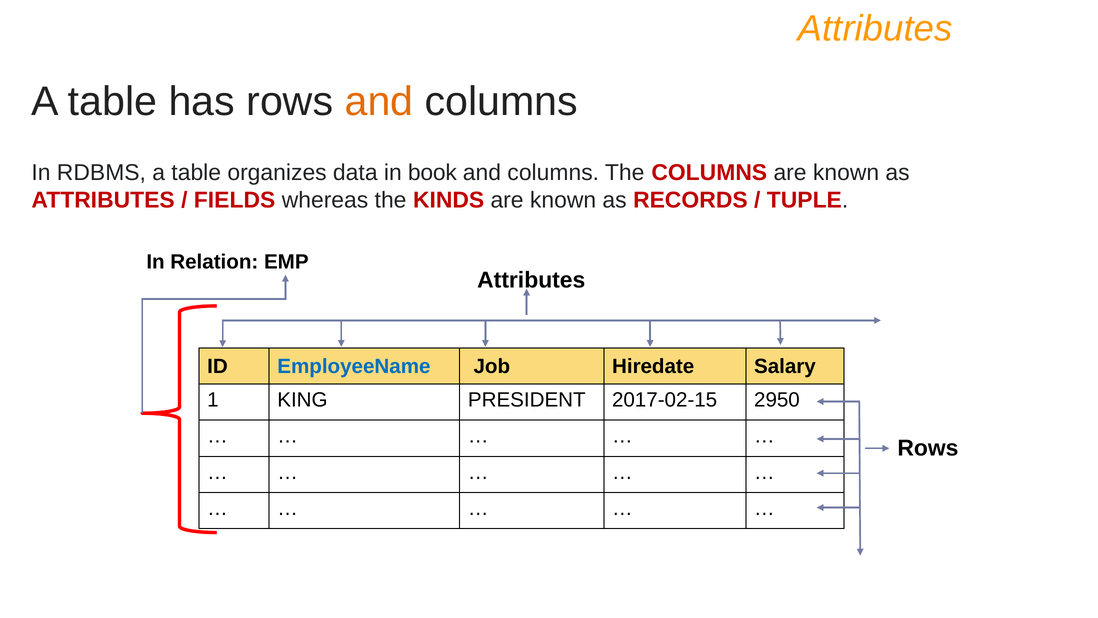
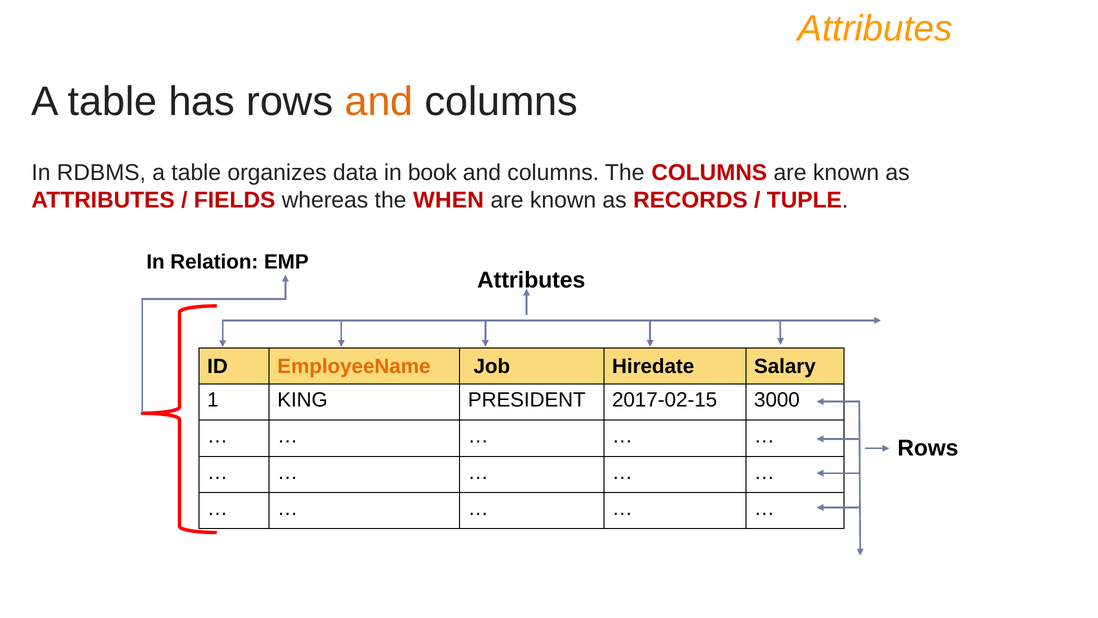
KINDS: KINDS -> WHEN (449, 200)
EmployeeName colour: blue -> orange (354, 366)
2950: 2950 -> 3000 (777, 400)
